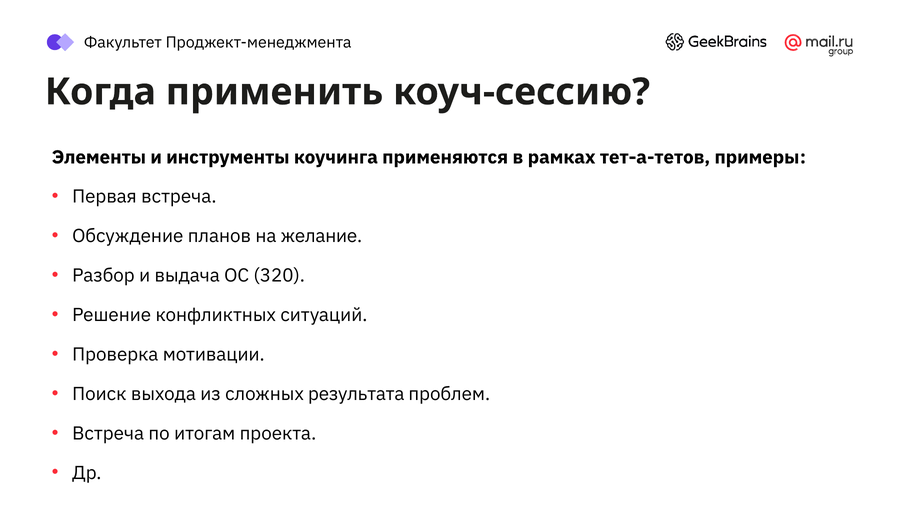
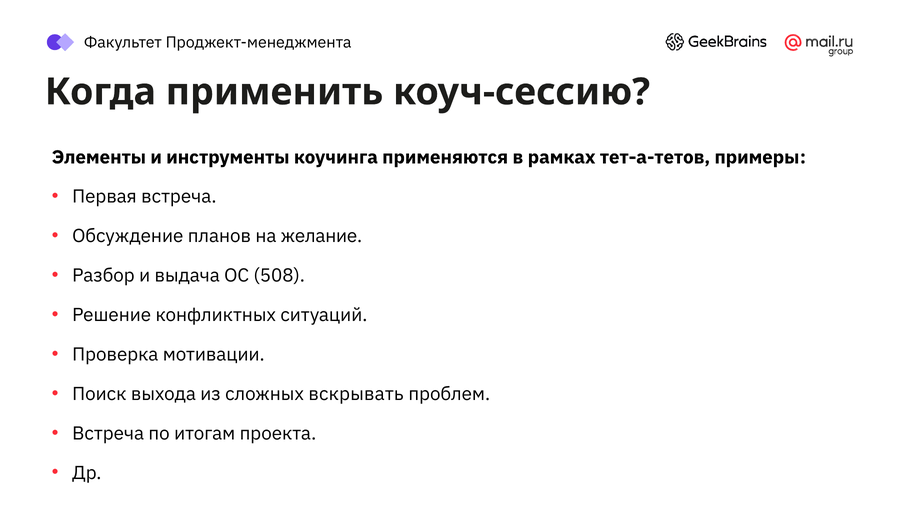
320: 320 -> 508 (279, 276)
результата: результата -> вскрывать (356, 394)
